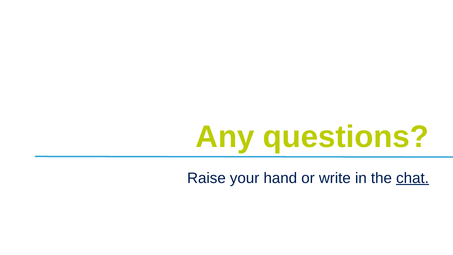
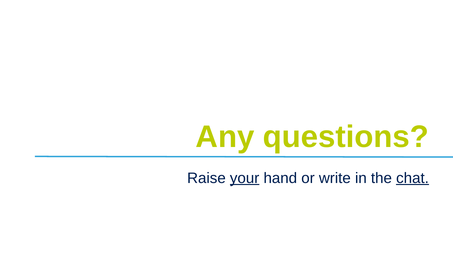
your underline: none -> present (245, 178)
